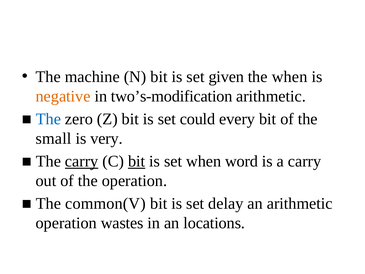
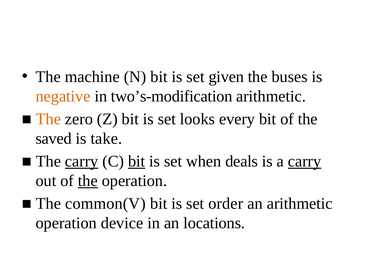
the when: when -> buses (290, 77)
The colour: blue -> orange (48, 119)
could: could -> looks (197, 119)
small: small -> saved (54, 138)
very: very -> take (106, 138)
word: word -> deals (242, 161)
carry underline: none -> present (305, 161)
the underline: none -> present (88, 181)
delay: delay -> order (226, 203)
wastes: wastes -> device (122, 223)
